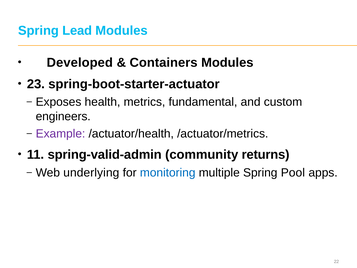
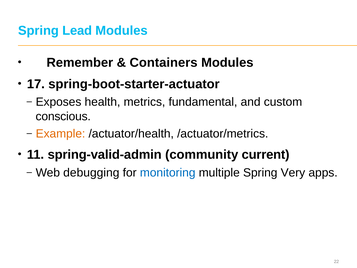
Developed: Developed -> Remember (80, 63)
23: 23 -> 17 (36, 84)
engineers: engineers -> conscious (63, 116)
Example colour: purple -> orange (60, 134)
returns: returns -> current (266, 154)
underlying: underlying -> debugging (91, 172)
Pool: Pool -> Very (293, 172)
